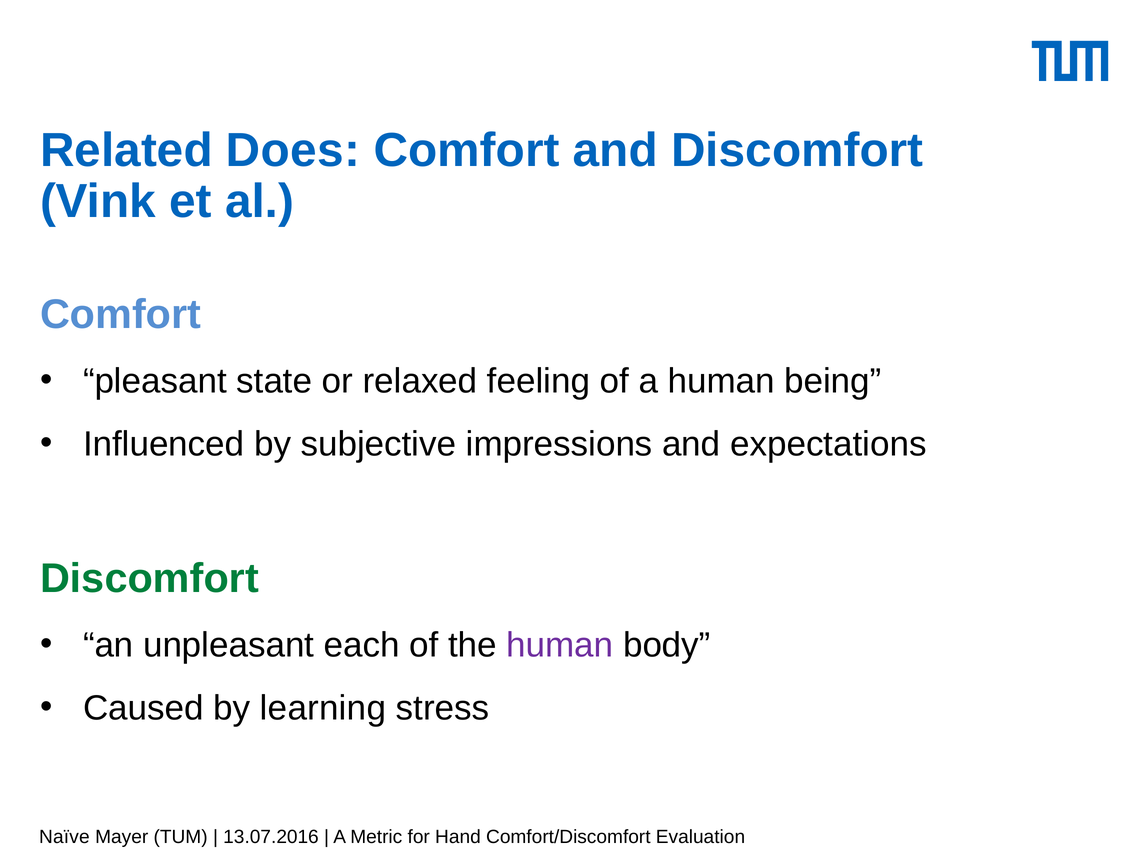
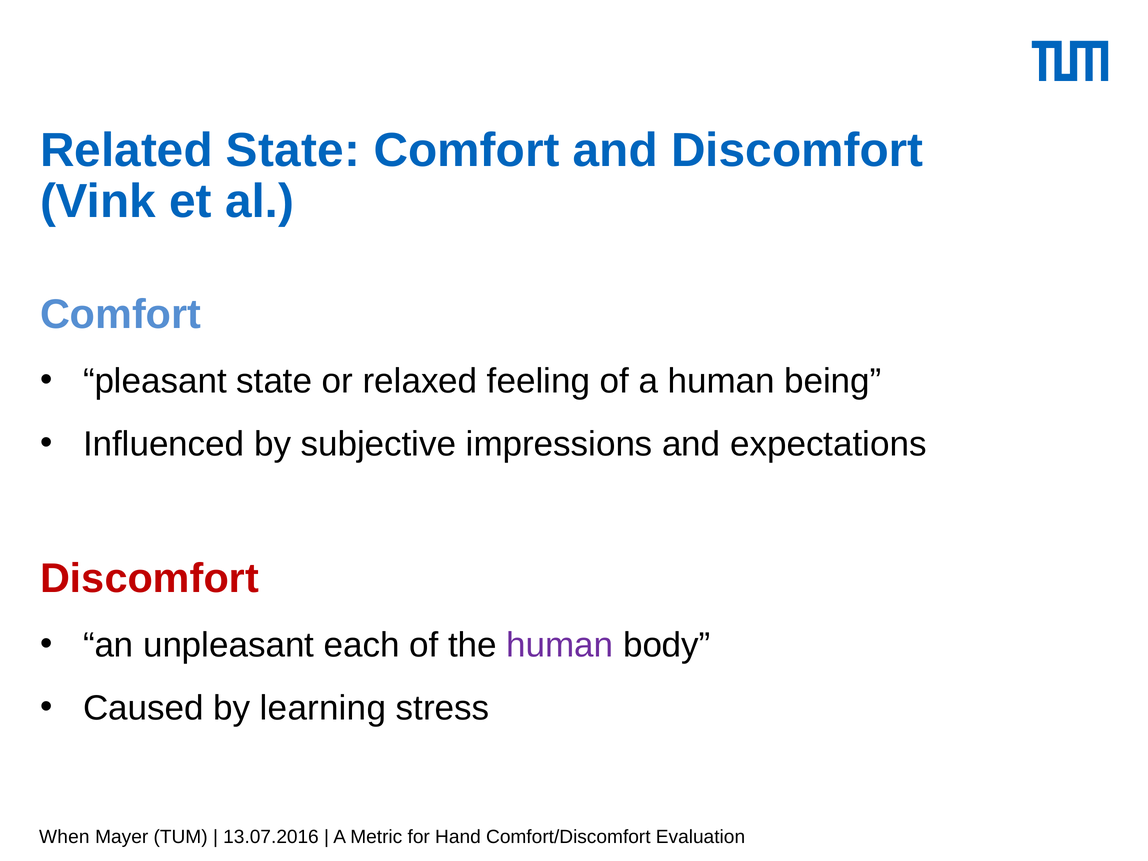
Related Does: Does -> State (293, 150)
Discomfort colour: green -> red (149, 579)
Naïve: Naïve -> When (64, 837)
